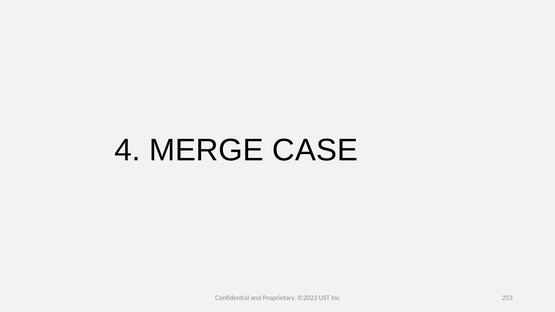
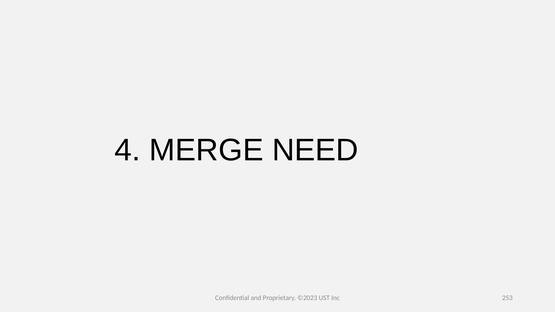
CASE: CASE -> NEED (315, 150)
